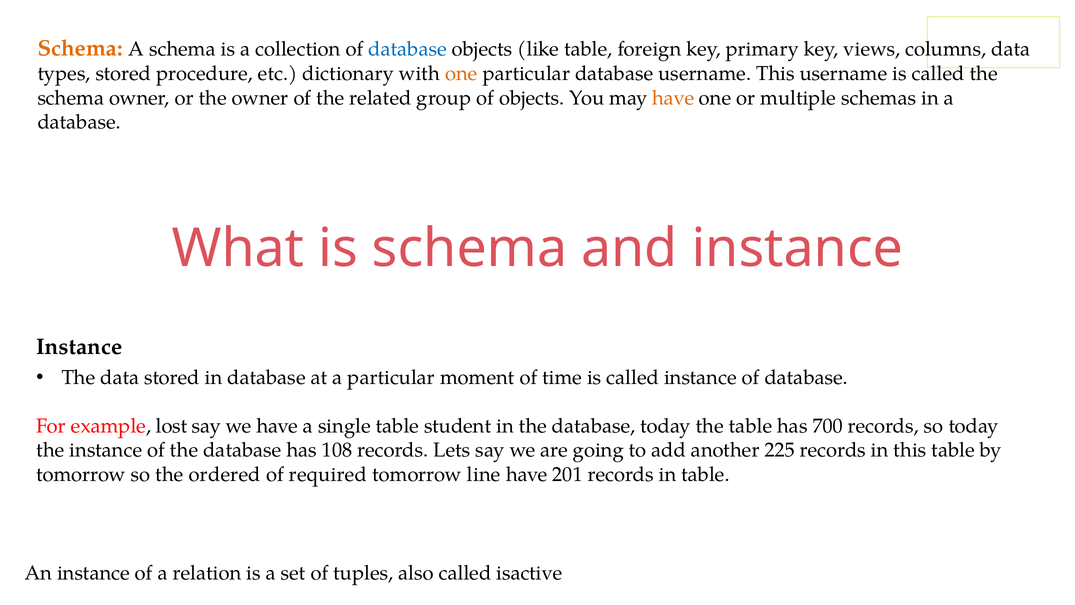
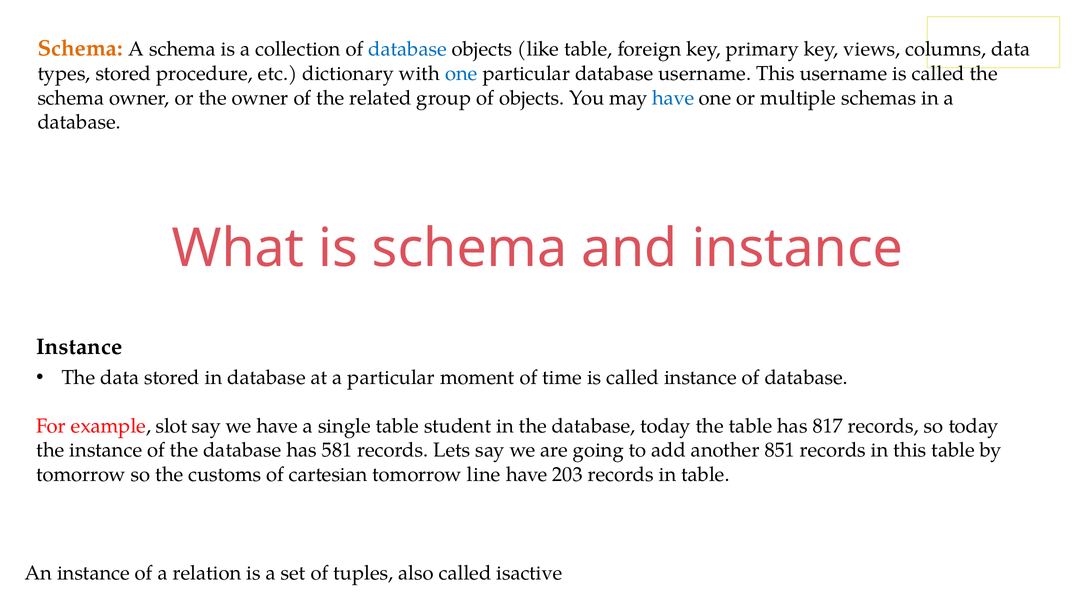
one colour: orange -> blue (461, 74)
have colour: orange -> blue (673, 98)
lost: lost -> slot (172, 426)
700: 700 -> 817 (828, 426)
108: 108 -> 581 (337, 450)
225: 225 -> 851 (780, 450)
ordered: ordered -> customs (225, 474)
required: required -> cartesian (328, 474)
201: 201 -> 203 (568, 474)
